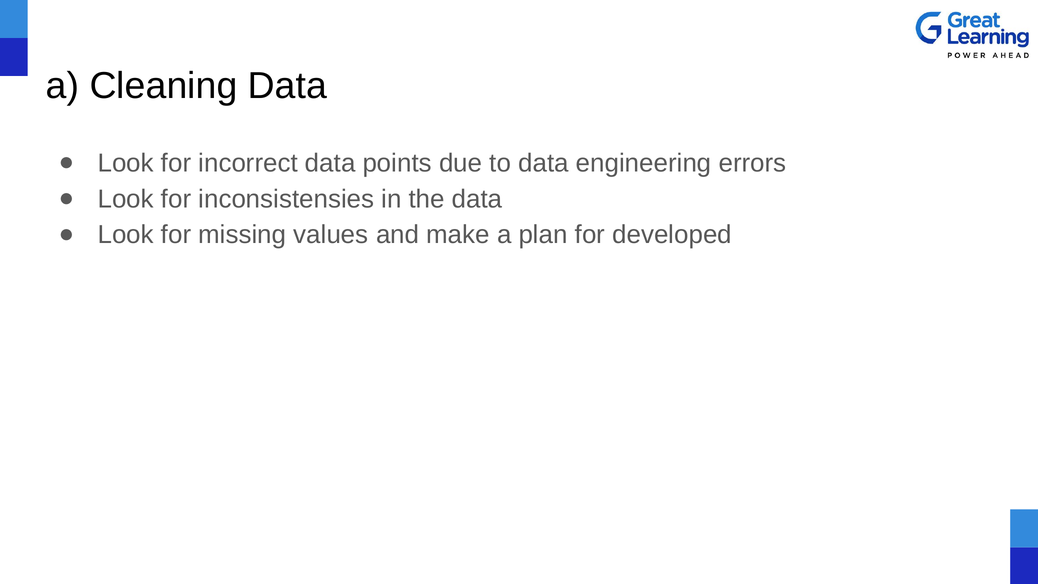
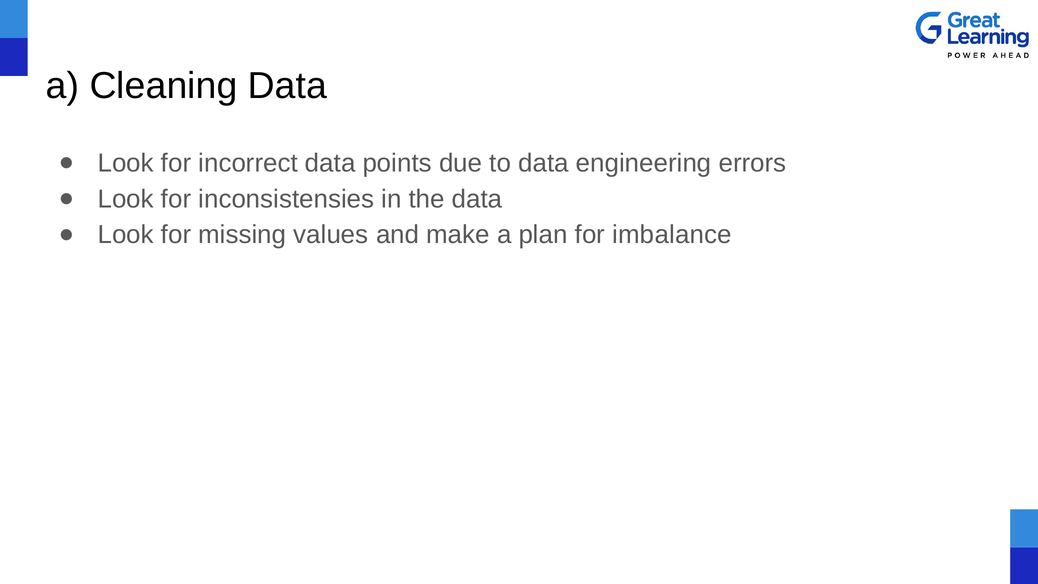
developed: developed -> imbalance (672, 235)
